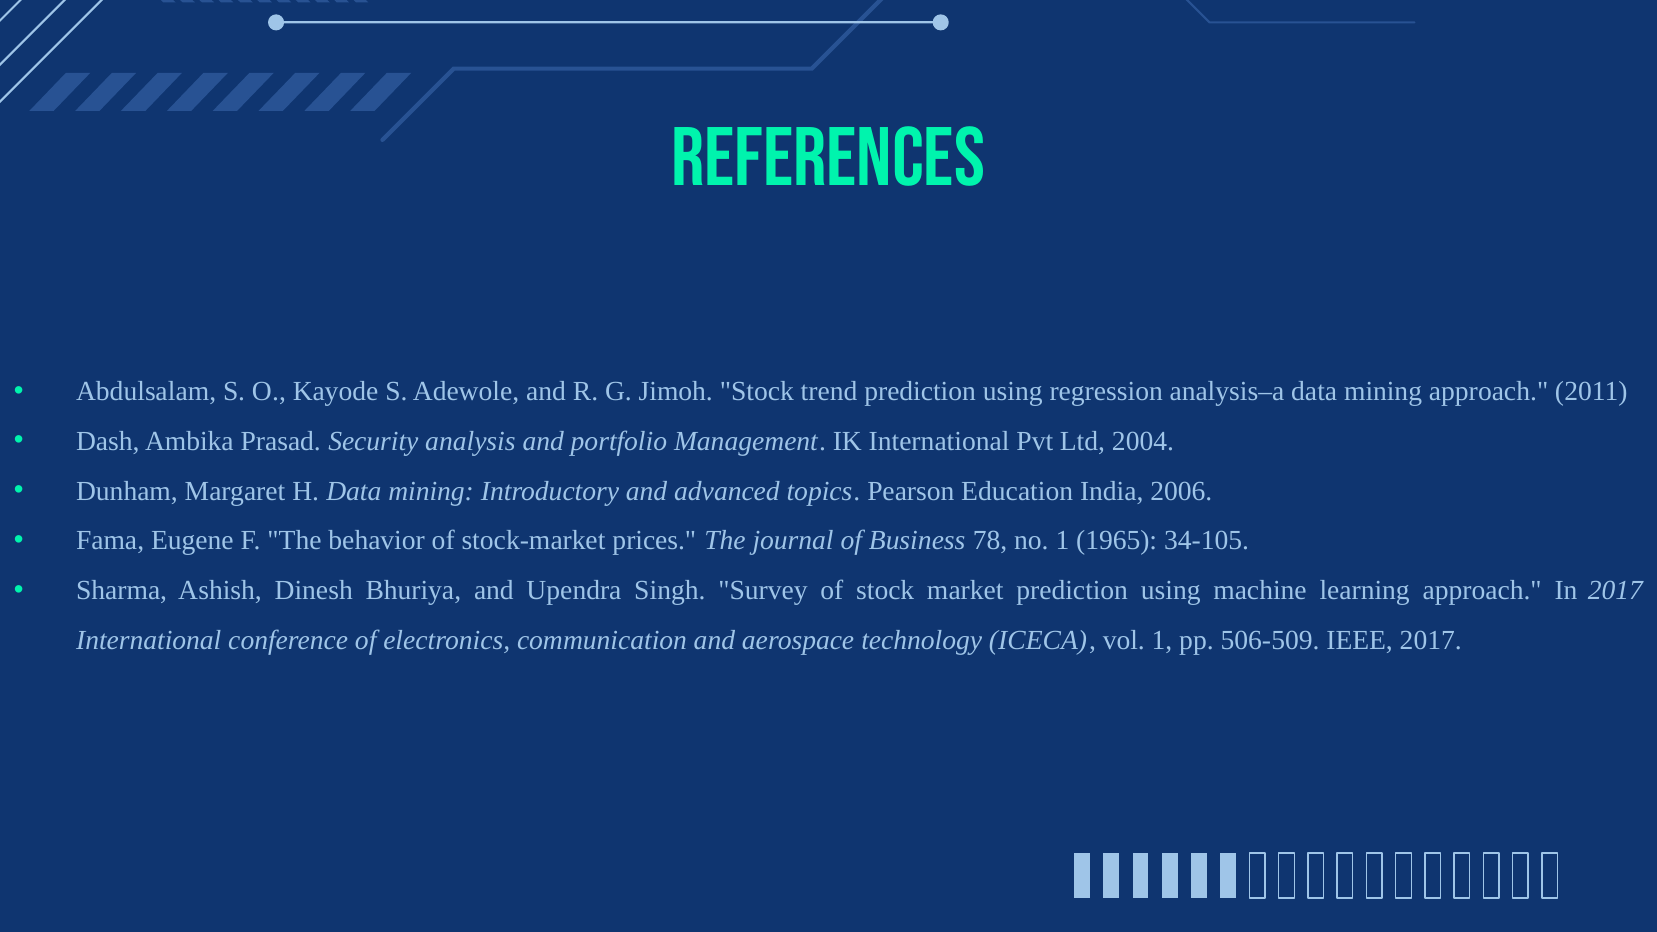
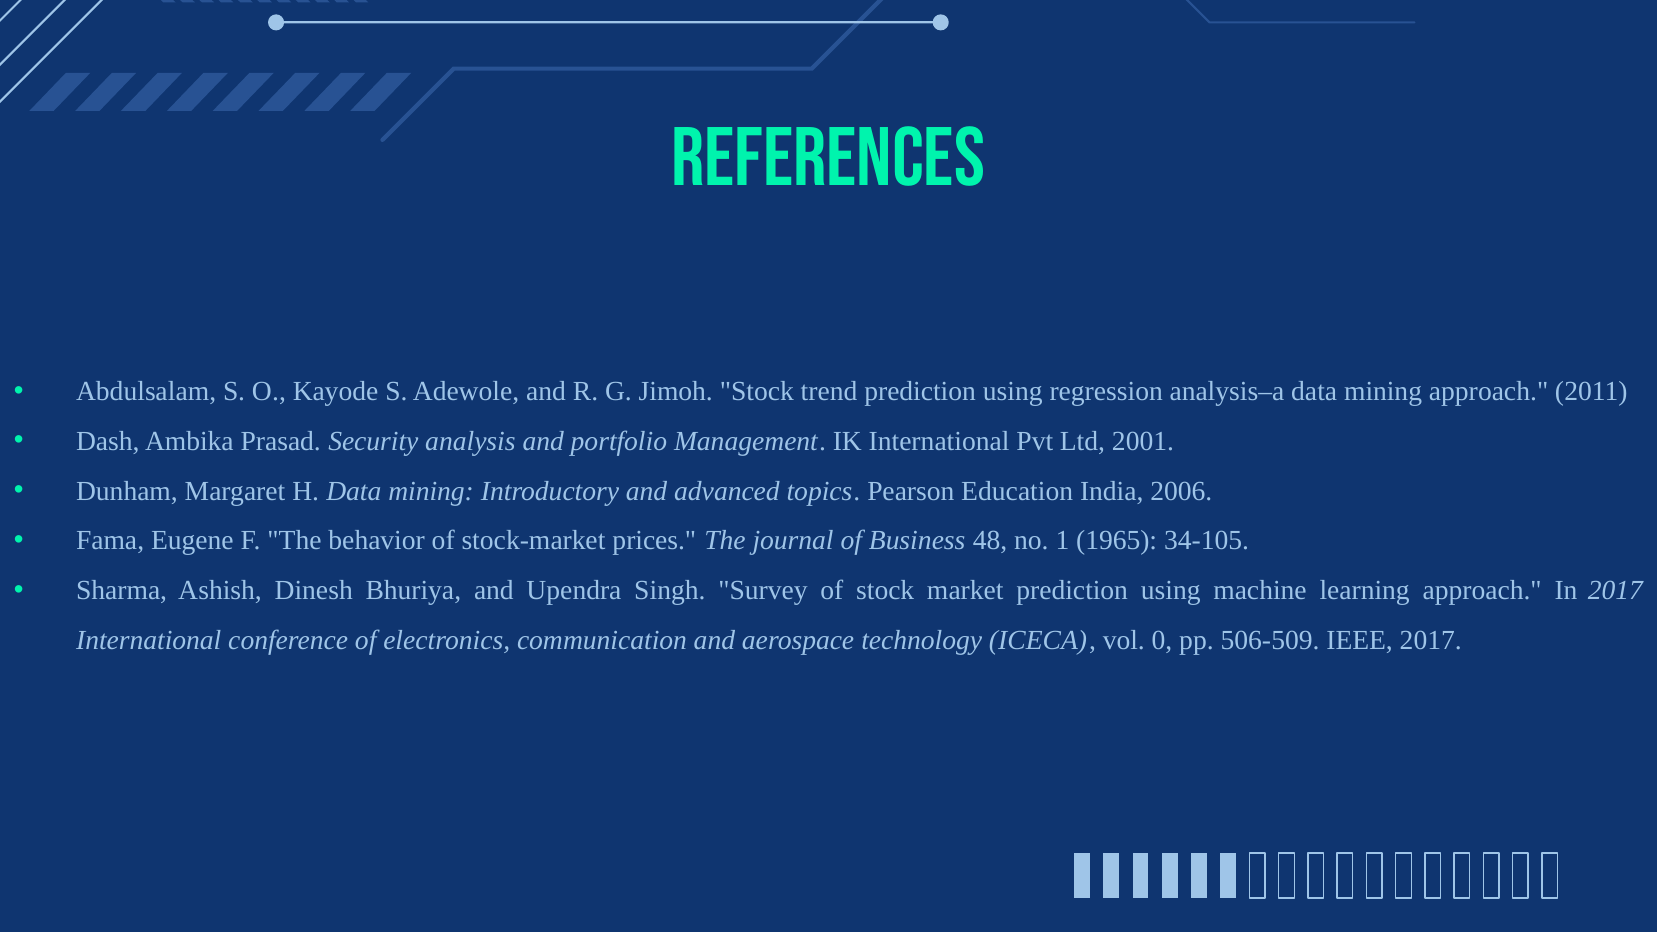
2004: 2004 -> 2001 (1143, 441)
78: 78 -> 48 (990, 541)
vol 1: 1 -> 0 (1162, 640)
